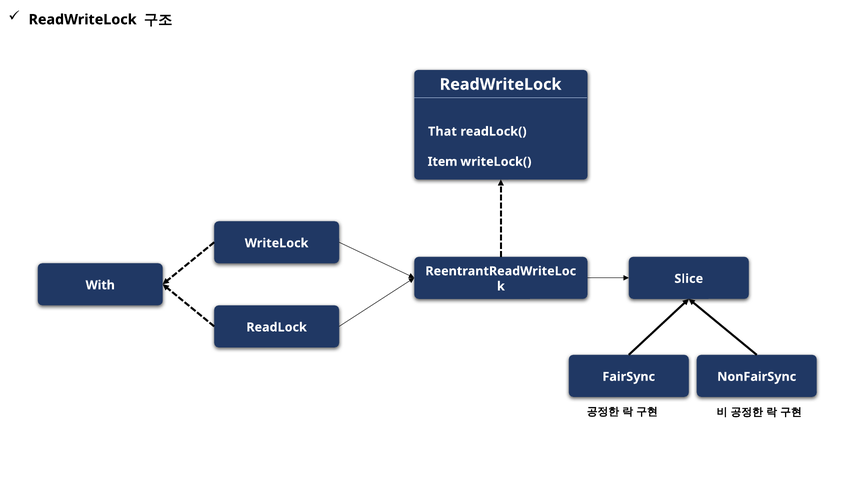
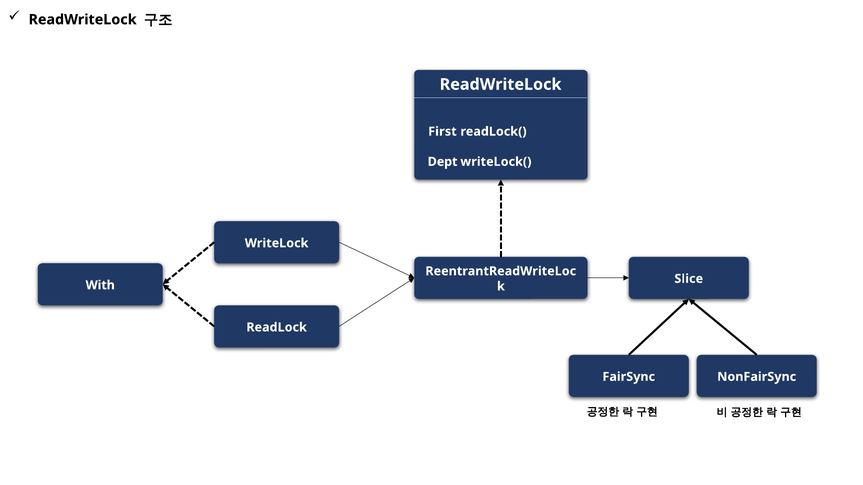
That: That -> First (442, 132)
Item: Item -> Dept (443, 162)
